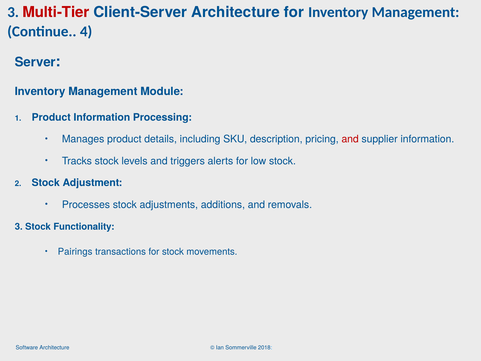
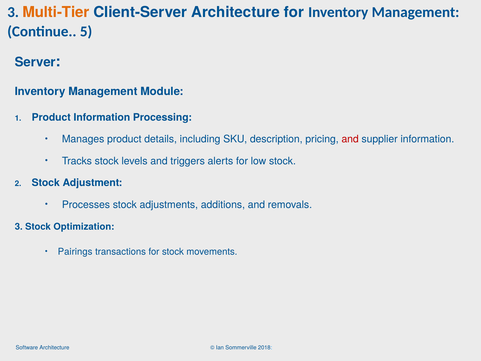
Multi-Tier colour: red -> orange (56, 12)
4: 4 -> 5 (86, 32)
Functionality: Functionality -> Optimization (84, 226)
